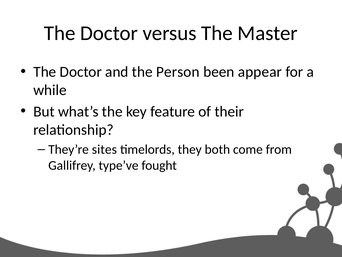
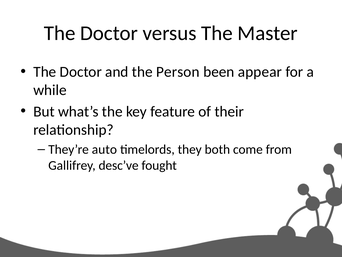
sites: sites -> auto (104, 149)
type’ve: type’ve -> desc’ve (119, 165)
